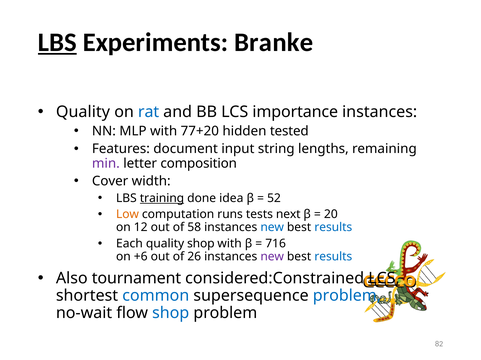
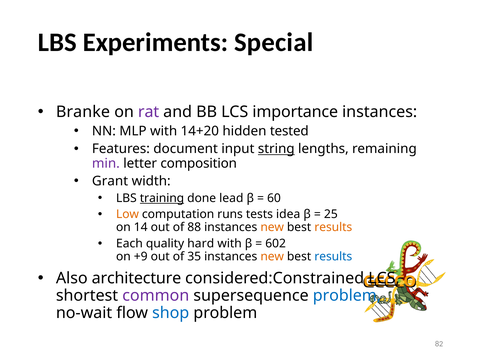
LBS underline: present -> none (57, 42)
Branke: Branke -> Special (274, 42)
Quality: Quality -> Branke (83, 112)
rat colour: blue -> purple (149, 112)
77+20: 77+20 -> 14+20 (200, 131)
string underline: none -> present (276, 149)
Cover: Cover -> Grant (110, 181)
idea: idea -> lead (231, 198)
52: 52 -> 60 (274, 198)
next: next -> idea (288, 215)
20: 20 -> 25 (331, 215)
12: 12 -> 14 (141, 228)
58: 58 -> 88 (194, 228)
new colour: blue -> orange (272, 228)
results colour: blue -> orange (333, 228)
quality shop: shop -> hard (201, 244)
716: 716 -> 602 (276, 244)
+6: +6 -> +9 (141, 257)
26: 26 -> 35 (194, 257)
new colour: purple -> orange (272, 257)
tournament: tournament -> architecture (136, 279)
common colour: blue -> purple (156, 296)
